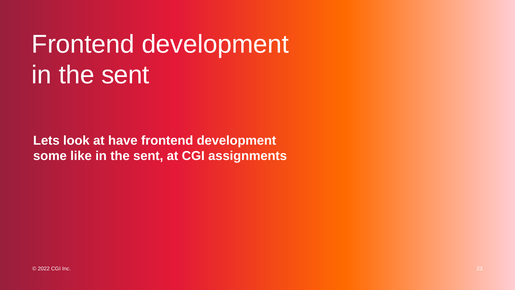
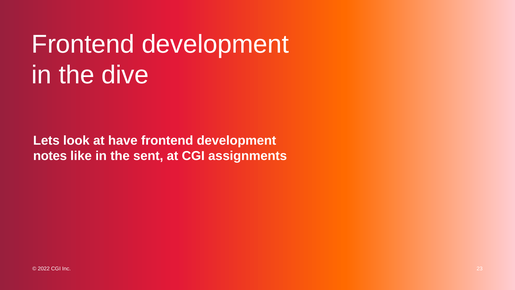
sent: sent -> dive (125, 75)
some: some -> notes (50, 156)
